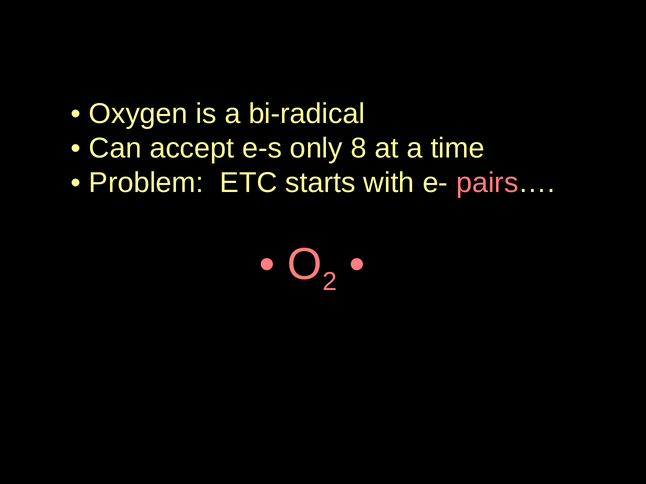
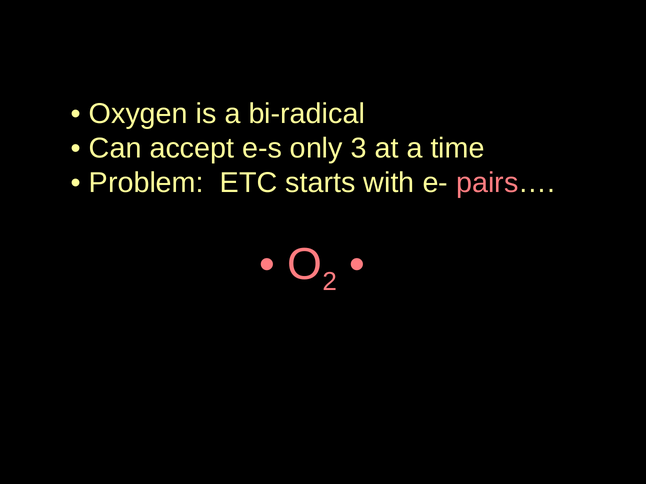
8: 8 -> 3 (359, 148)
